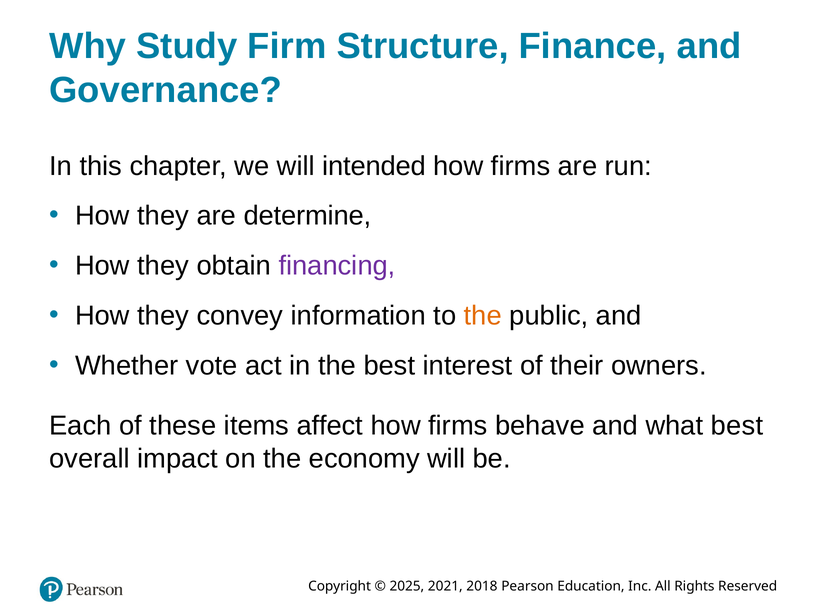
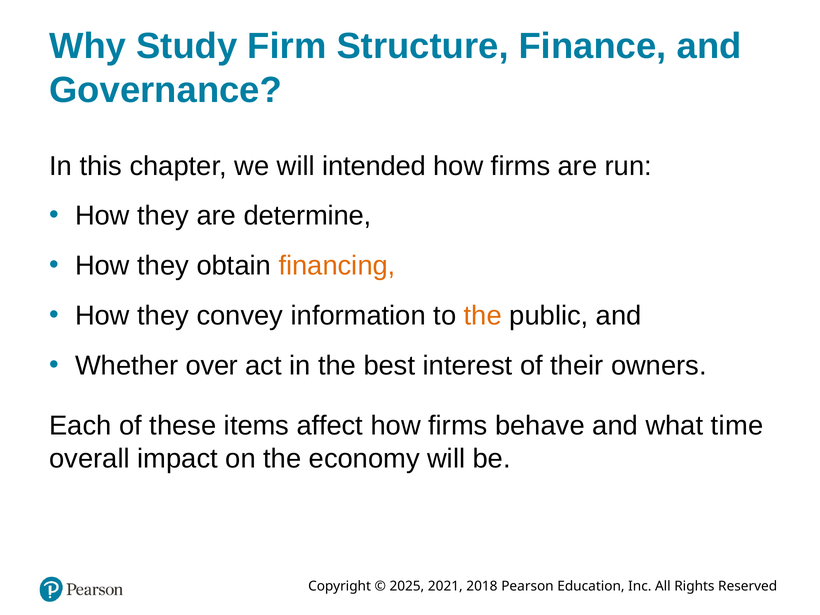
financing colour: purple -> orange (337, 266)
vote: vote -> over (212, 366)
what best: best -> time (737, 426)
